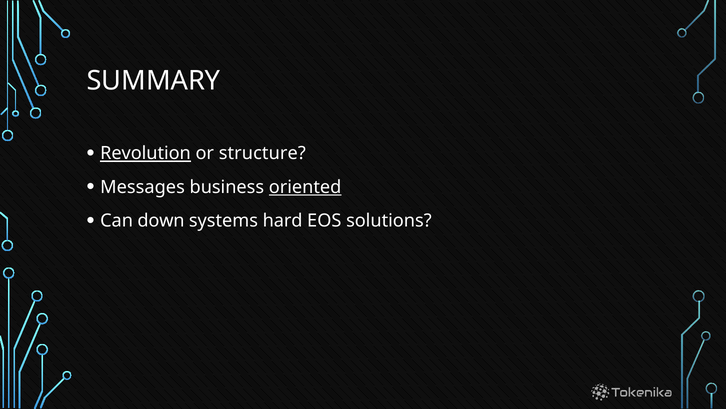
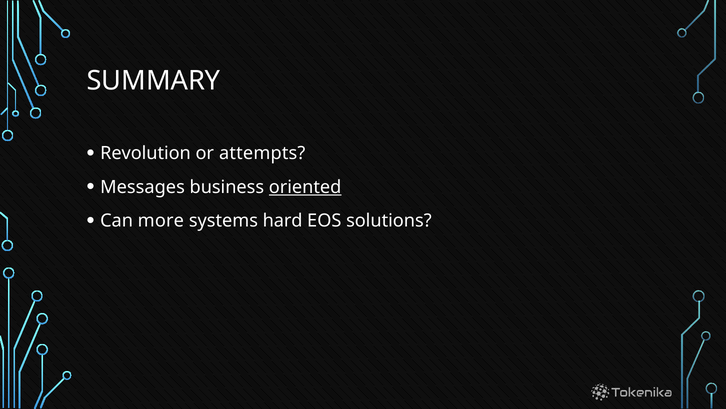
Revolution underline: present -> none (145, 153)
structure: structure -> attempts (262, 153)
down: down -> more (161, 221)
